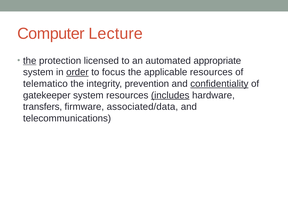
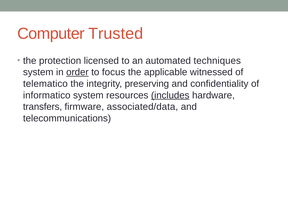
Lecture: Lecture -> Trusted (116, 34)
the underline: present -> none (30, 61)
appropriate: appropriate -> techniques (217, 61)
applicable resources: resources -> witnessed (211, 72)
prevention: prevention -> preserving (147, 84)
confidentiality underline: present -> none (219, 84)
gatekeeper: gatekeeper -> informatico (47, 95)
